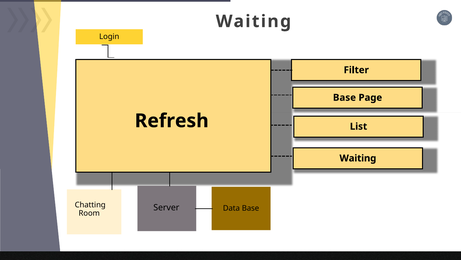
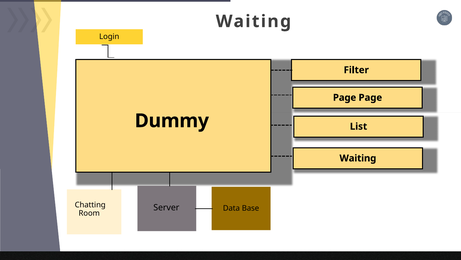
Base: Base -> Page (345, 97)
Refresh: Refresh -> Dummy (172, 120)
